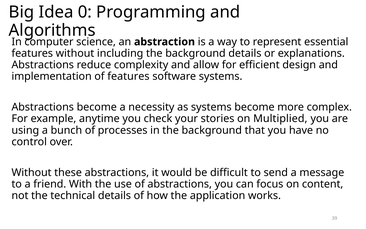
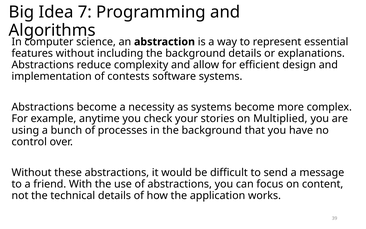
0: 0 -> 7 (85, 12)
of features: features -> contests (128, 76)
